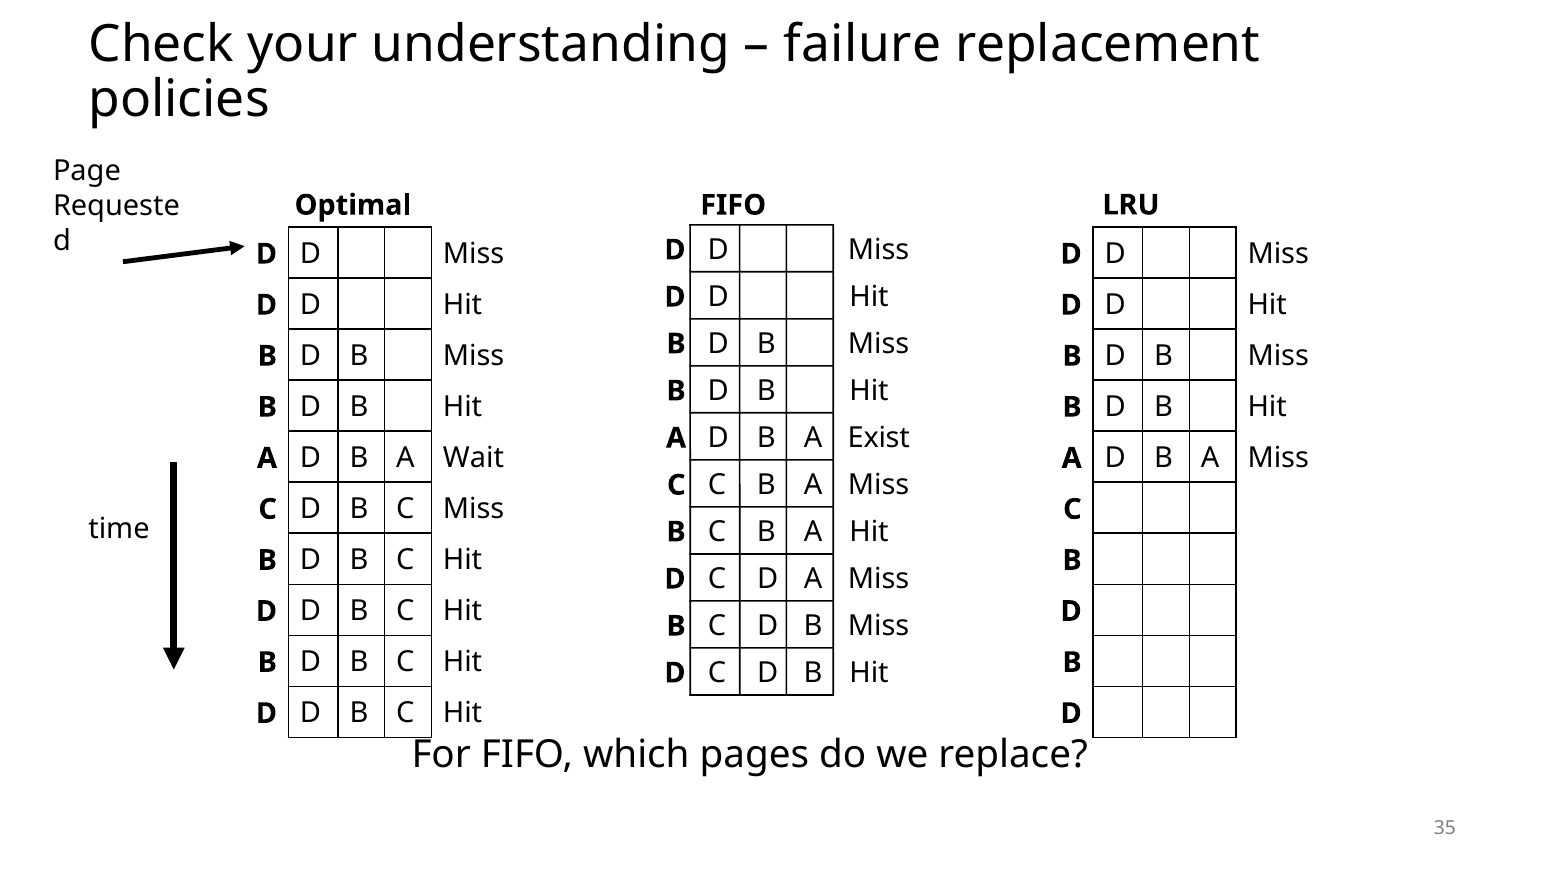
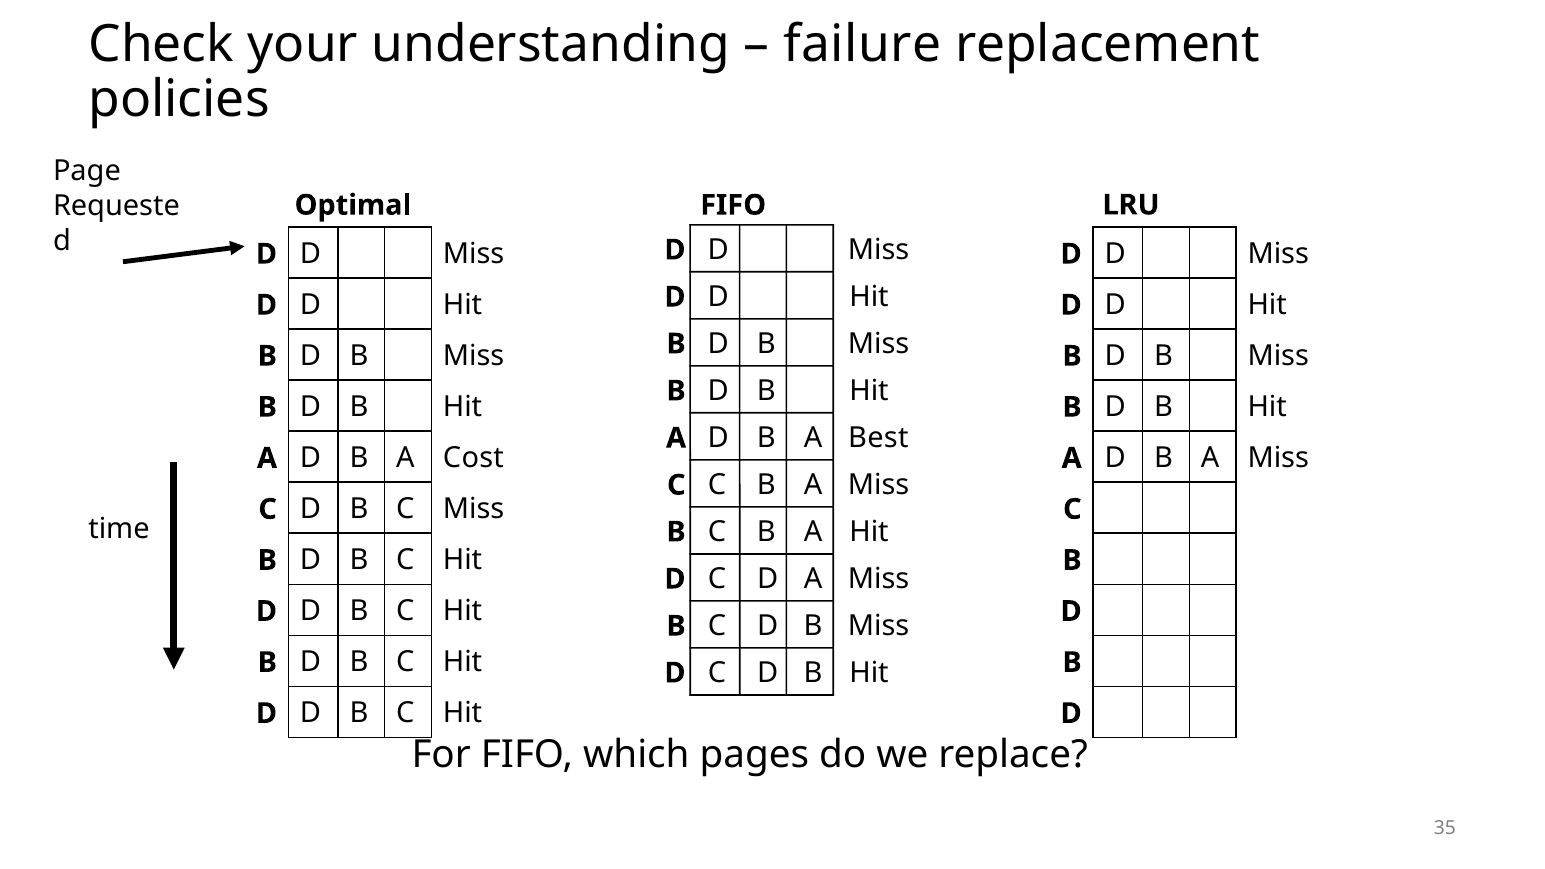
Exist: Exist -> Best (878, 438)
Wait: Wait -> Cost (473, 458)
